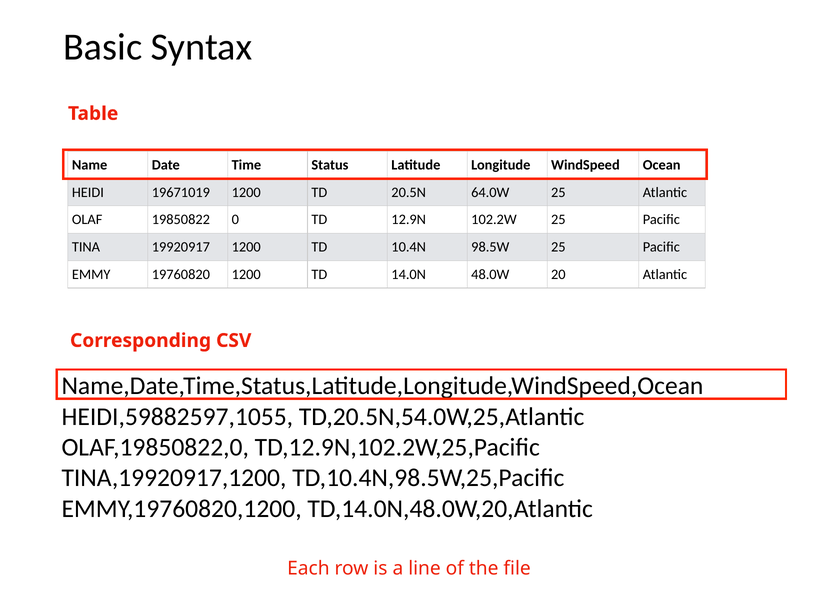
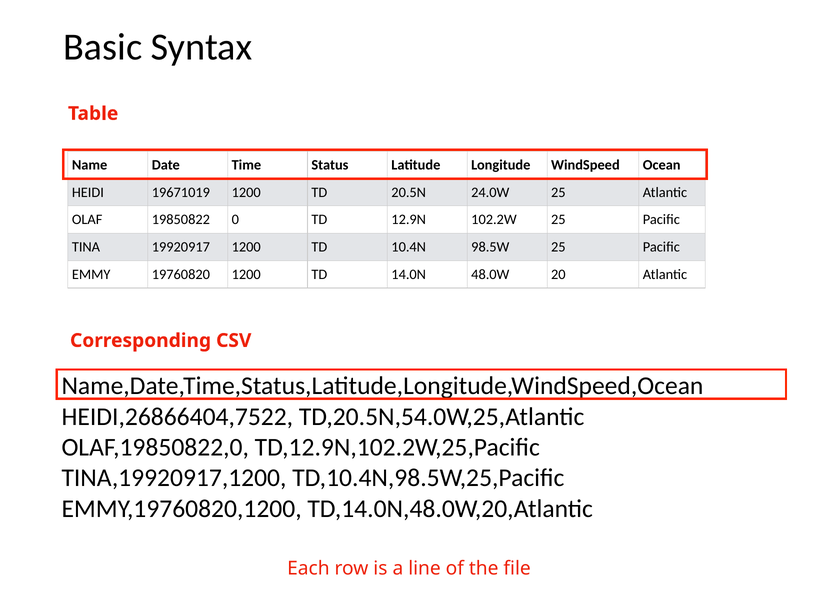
64.0W: 64.0W -> 24.0W (490, 192)
HEIDI,59882597,1055: HEIDI,59882597,1055 -> HEIDI,26866404,7522 (177, 416)
